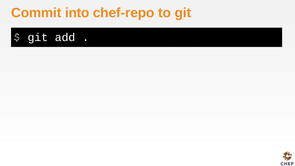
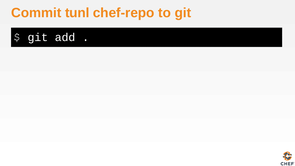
into: into -> tunl (77, 13)
